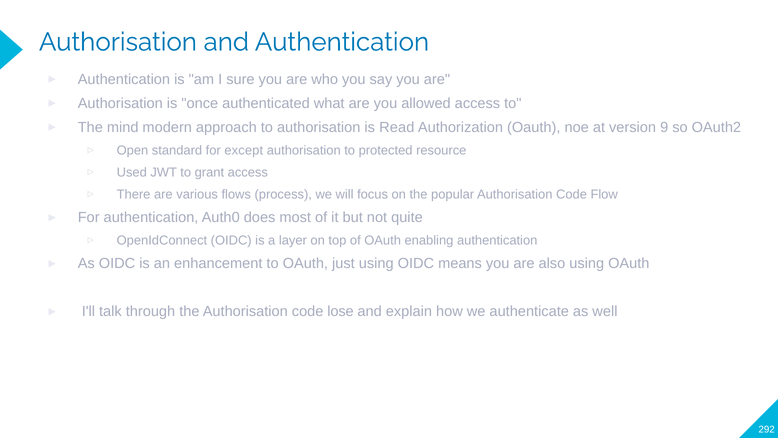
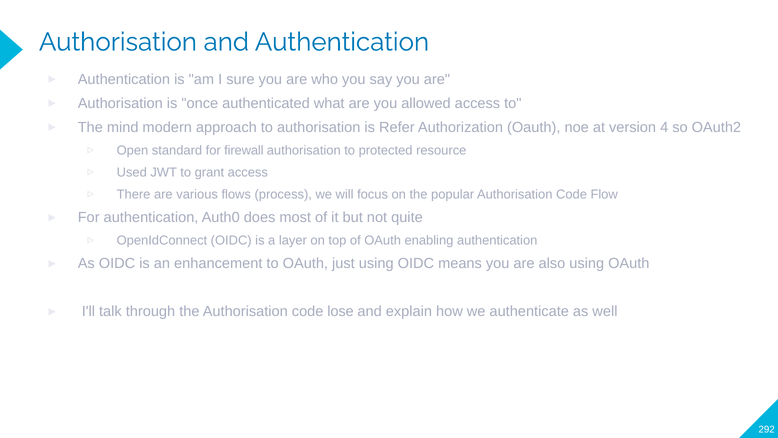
Read: Read -> Refer (397, 127)
9: 9 -> 4 (664, 127)
except: except -> firewall (244, 150)
